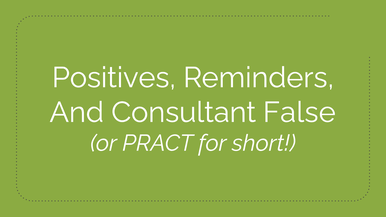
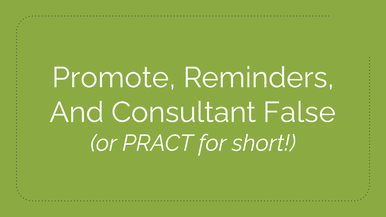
Positives: Positives -> Promote (114, 78)
